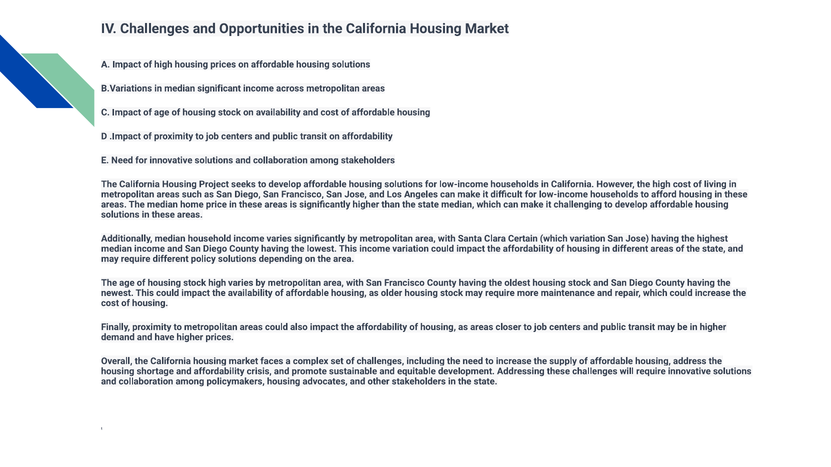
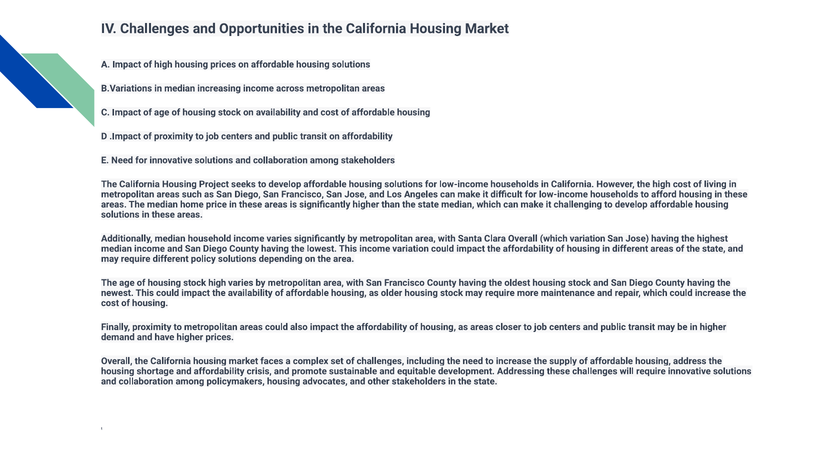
significant: significant -> increasing (219, 88)
Clara Certain: Certain -> Overall (523, 239)
